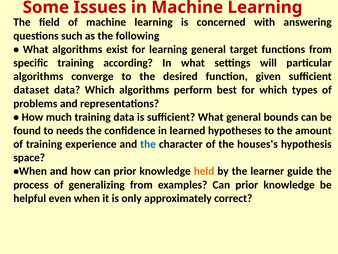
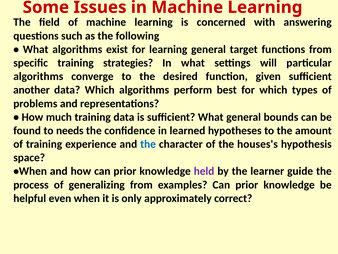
according: according -> strategies (128, 63)
dataset: dataset -> another (31, 90)
held colour: orange -> purple (204, 171)
